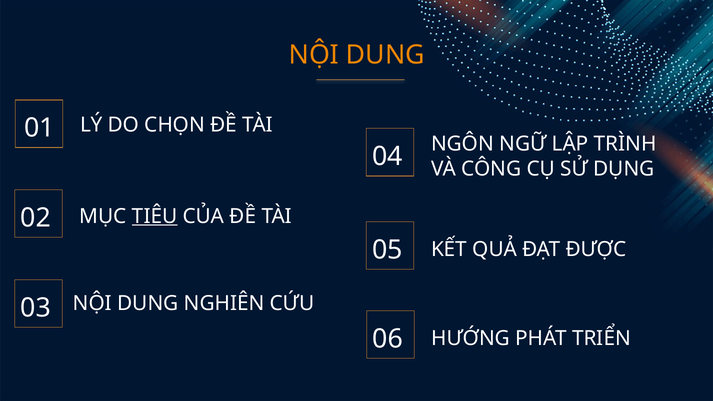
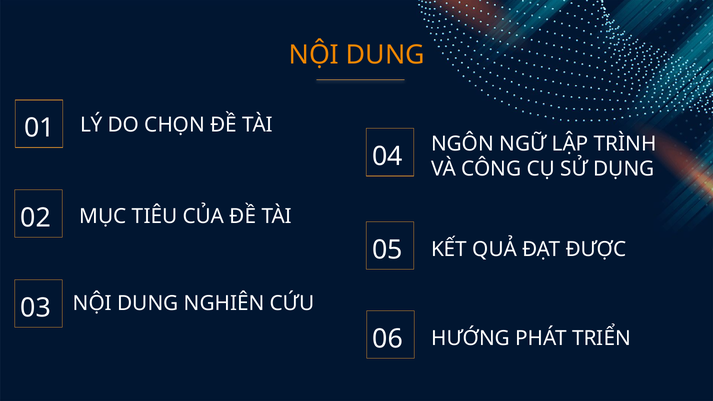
TIÊU underline: present -> none (155, 216)
